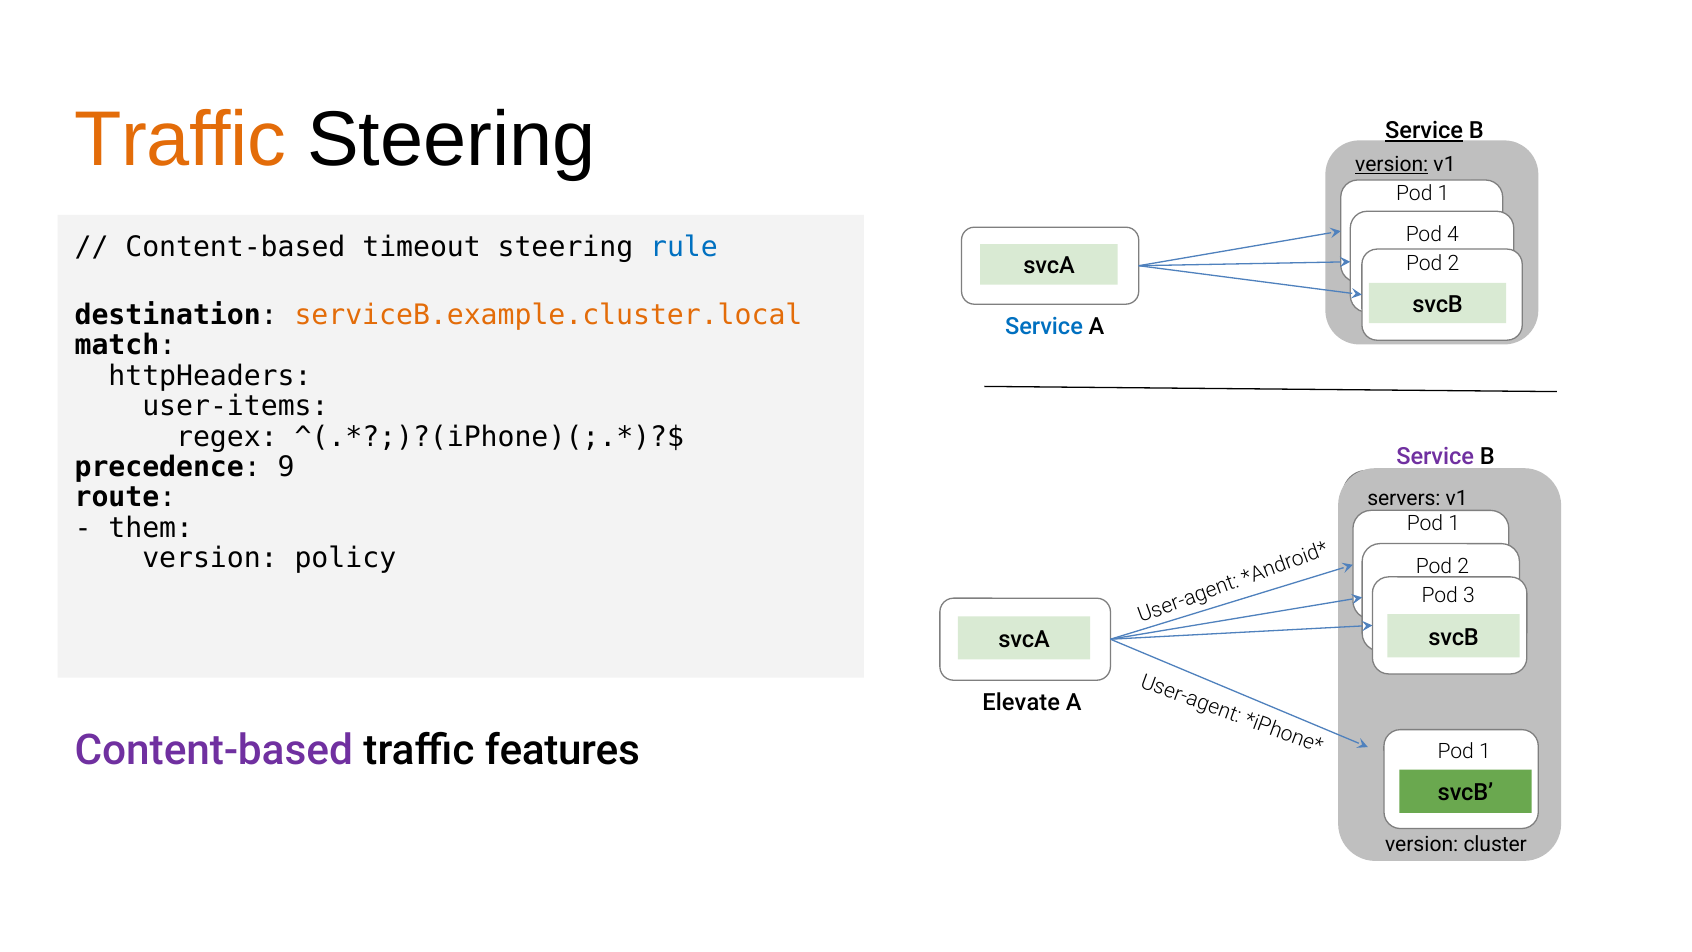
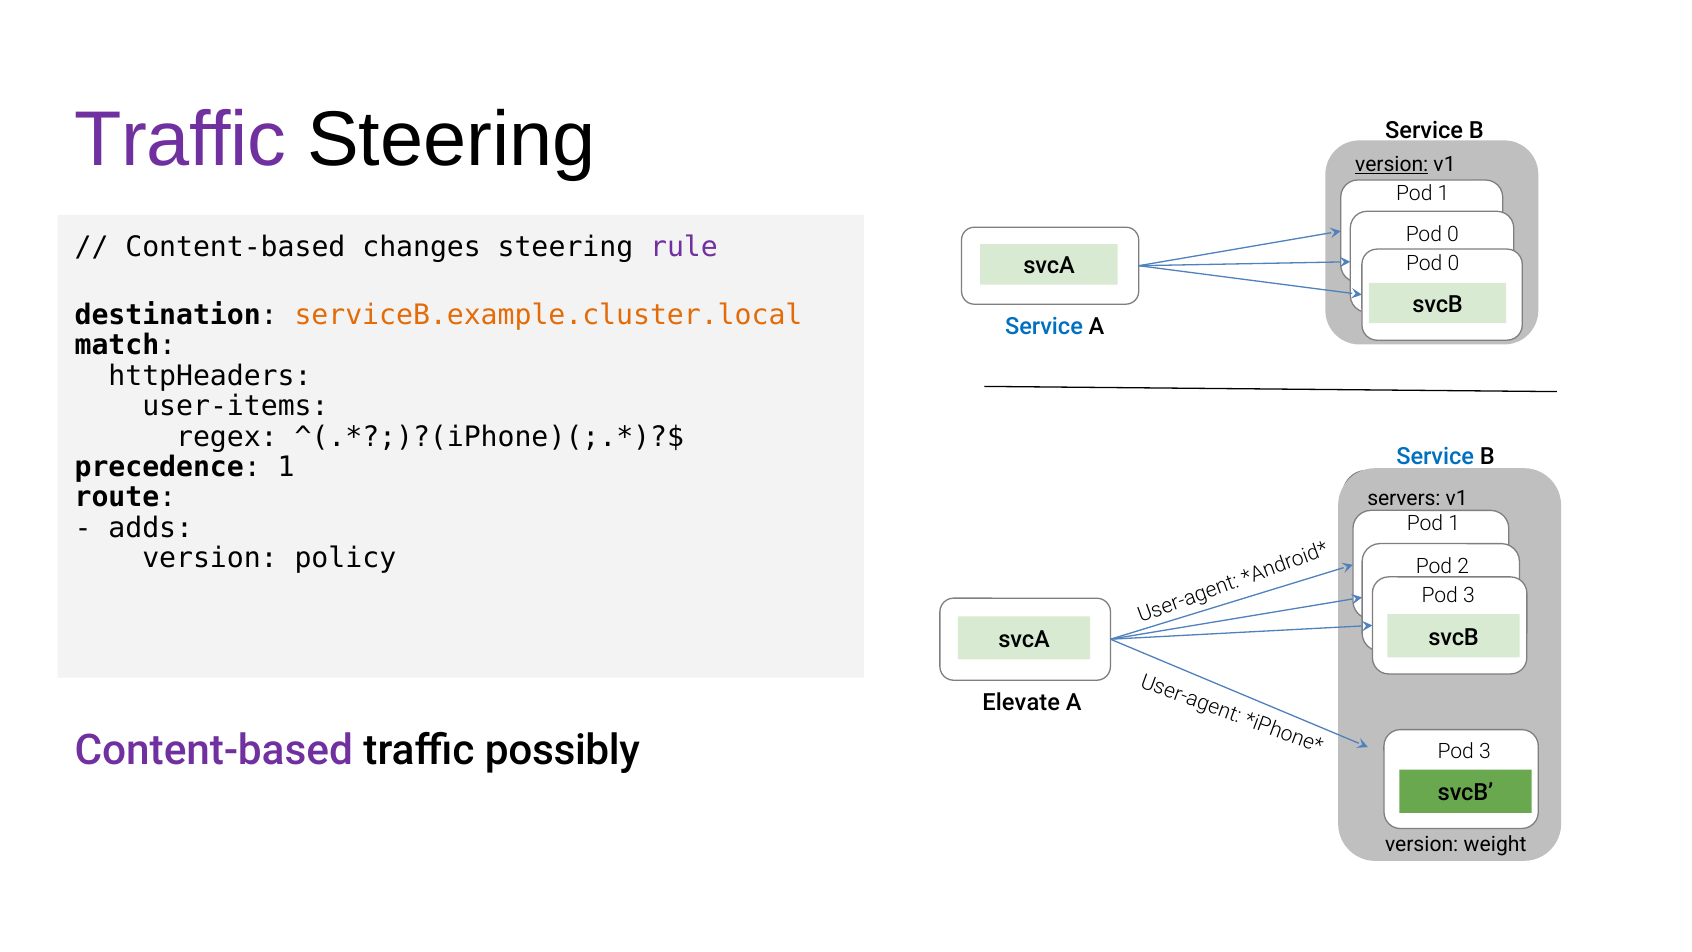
Traffic colour: orange -> purple (180, 139)
Service underline: present -> none (1424, 131)
4: 4 -> 0 (1453, 234)
timeout: timeout -> changes (422, 247)
rule colour: blue -> purple (684, 247)
2: 2 -> 0 (1453, 264)
Service colour: purple -> blue (1435, 456)
precedence 9: 9 -> 1 (286, 467)
them: them -> adds (151, 528)
features: features -> possibly (562, 751)
1: 1 -> 3 (1485, 751)
cluster: cluster -> weight (1495, 844)
